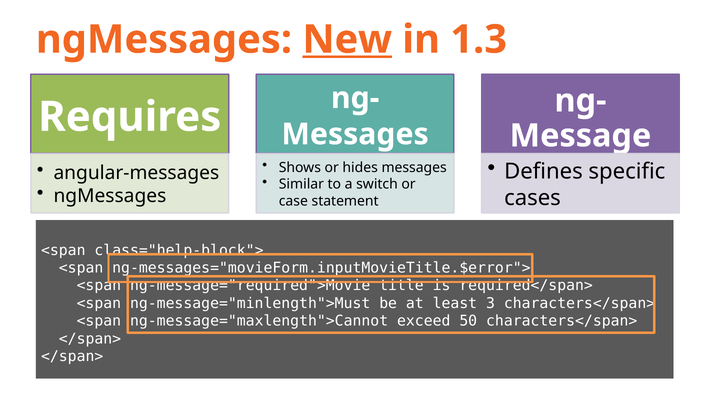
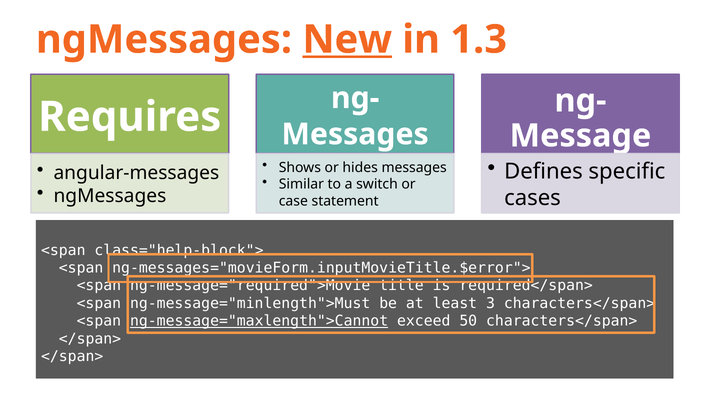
ng-message="maxlength">Cannot underline: none -> present (259, 321)
